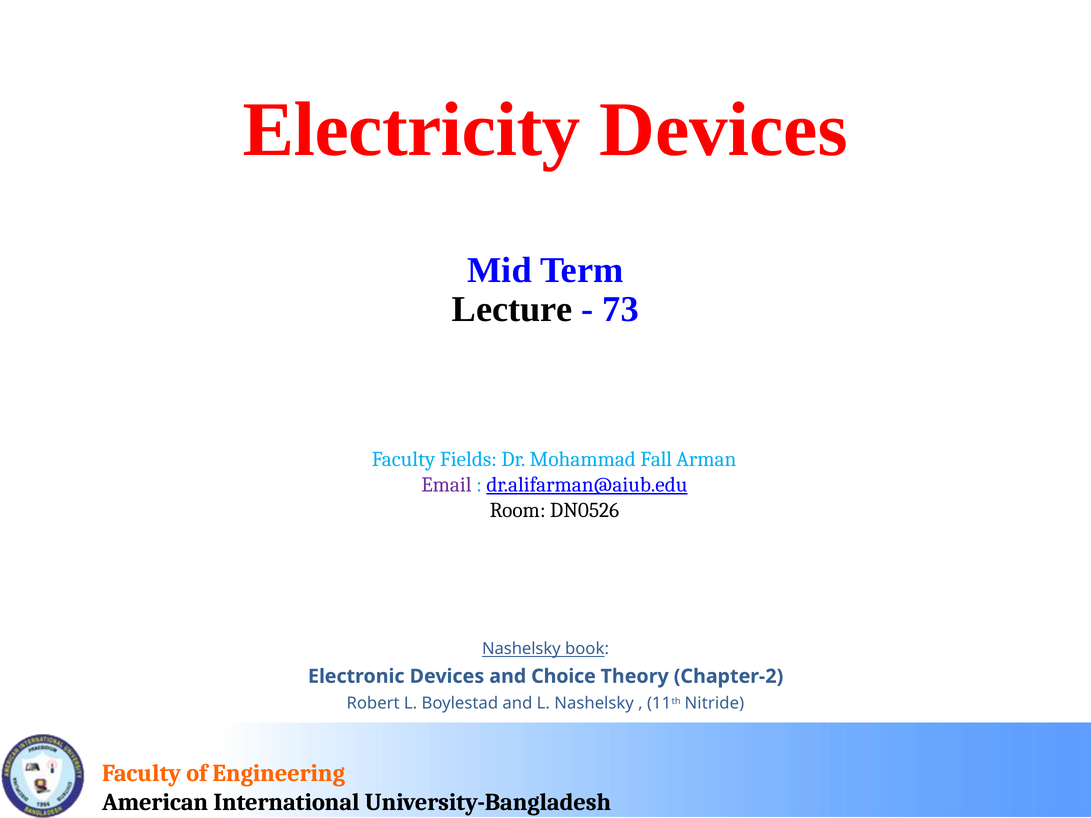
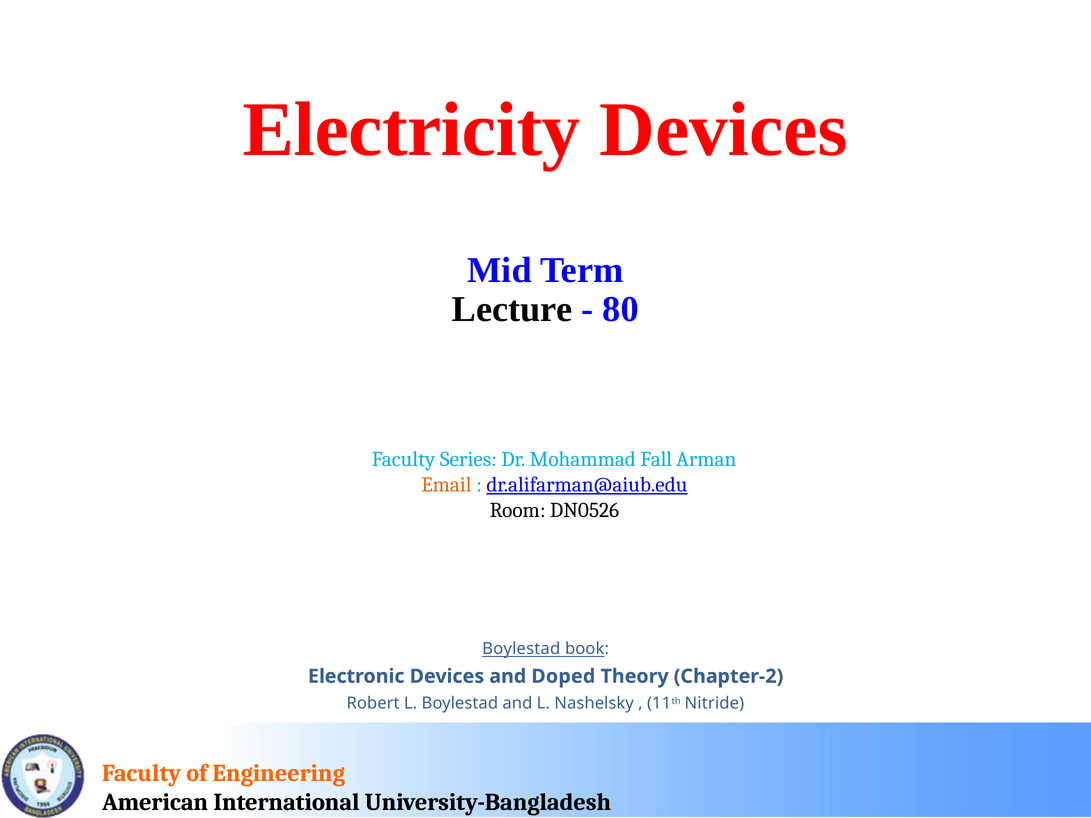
73: 73 -> 80 (621, 310)
Fields: Fields -> Series (468, 459)
Email colour: purple -> orange (446, 485)
Nashelsky: Nashelsky -> Boylestad (521, 649)
Choice: Choice -> Doped (563, 677)
